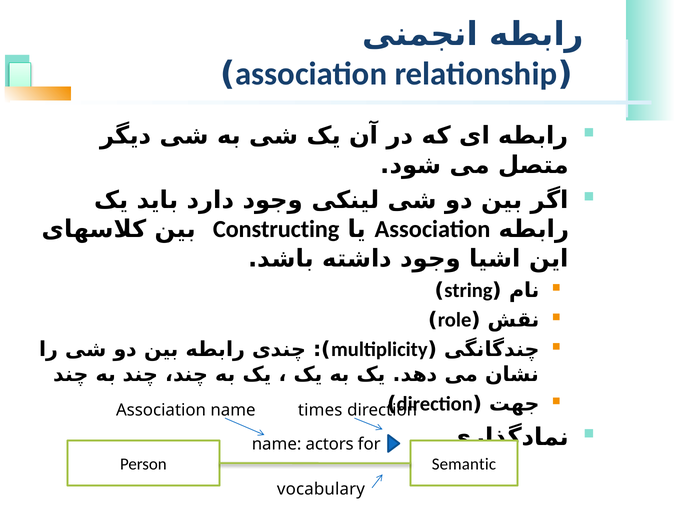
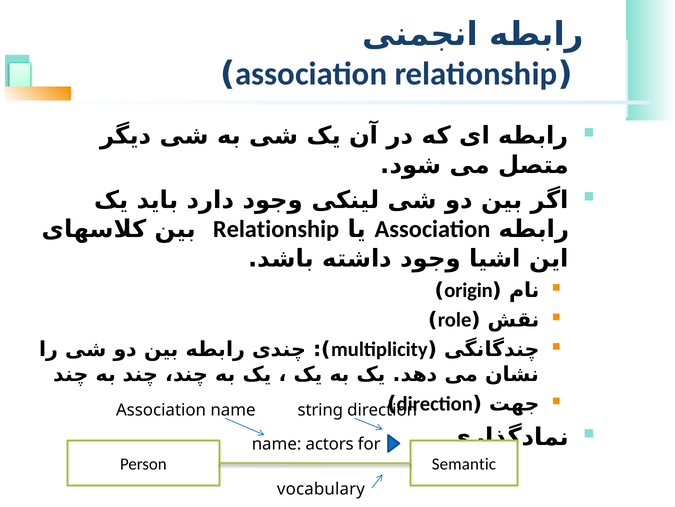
Constructing: Constructing -> Relationship (276, 229)
string: string -> origin (469, 290)
times: times -> string (320, 410)
